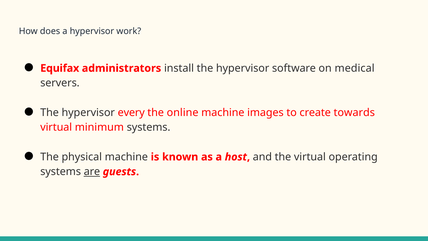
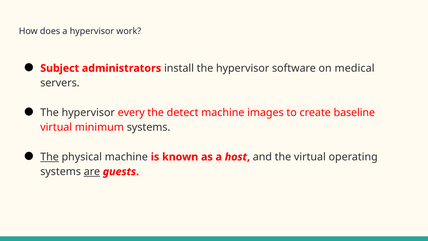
Equifax: Equifax -> Subject (60, 68)
online: online -> detect (183, 112)
towards: towards -> baseline (354, 112)
The underline: none -> present (50, 157)
